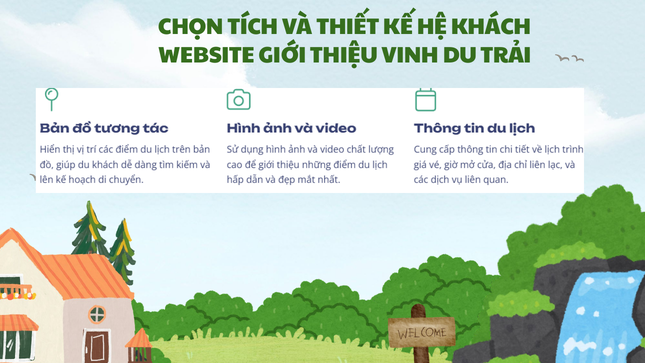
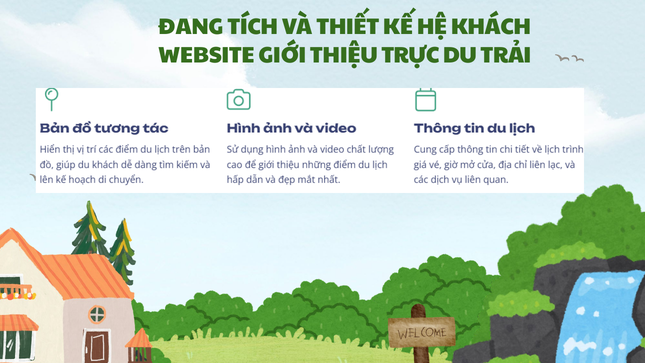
CHỌN: CHỌN -> ĐANG (191, 27)
VINH: VINH -> TRỰC (410, 55)
